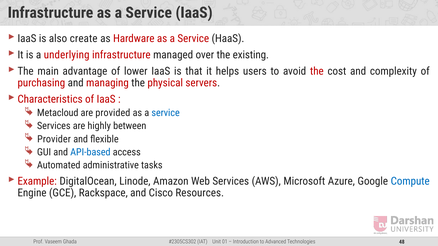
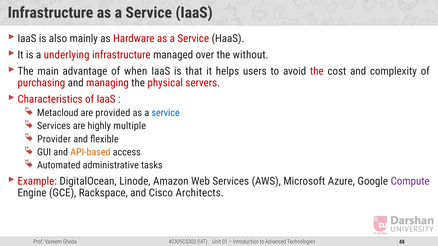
create: create -> mainly (84, 39)
existing: existing -> without (251, 55)
lower: lower -> when (136, 71)
between: between -> multiple (130, 126)
API-based colour: blue -> orange (90, 152)
Compute colour: blue -> purple (410, 181)
Resources: Resources -> Architects (200, 193)
